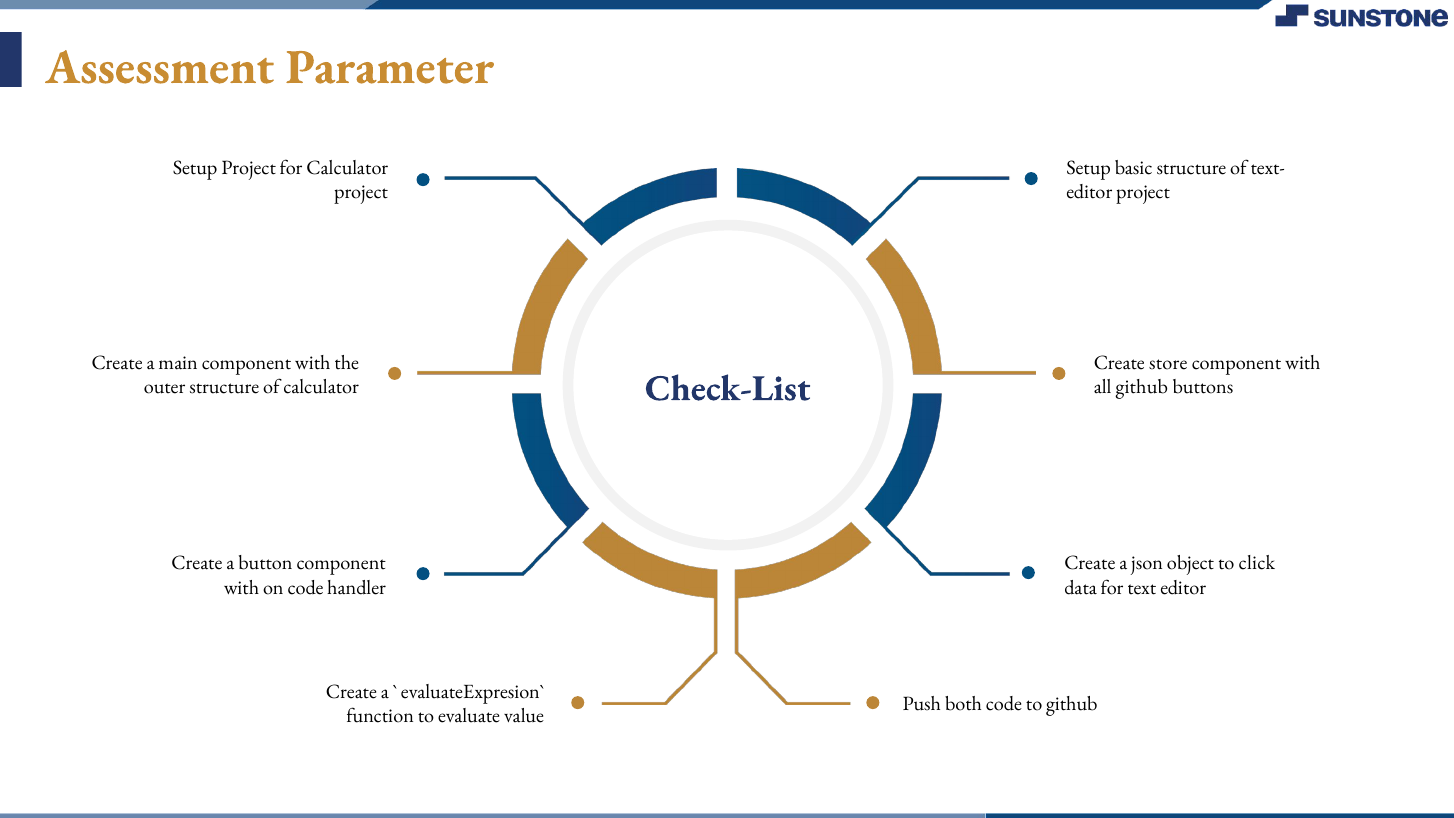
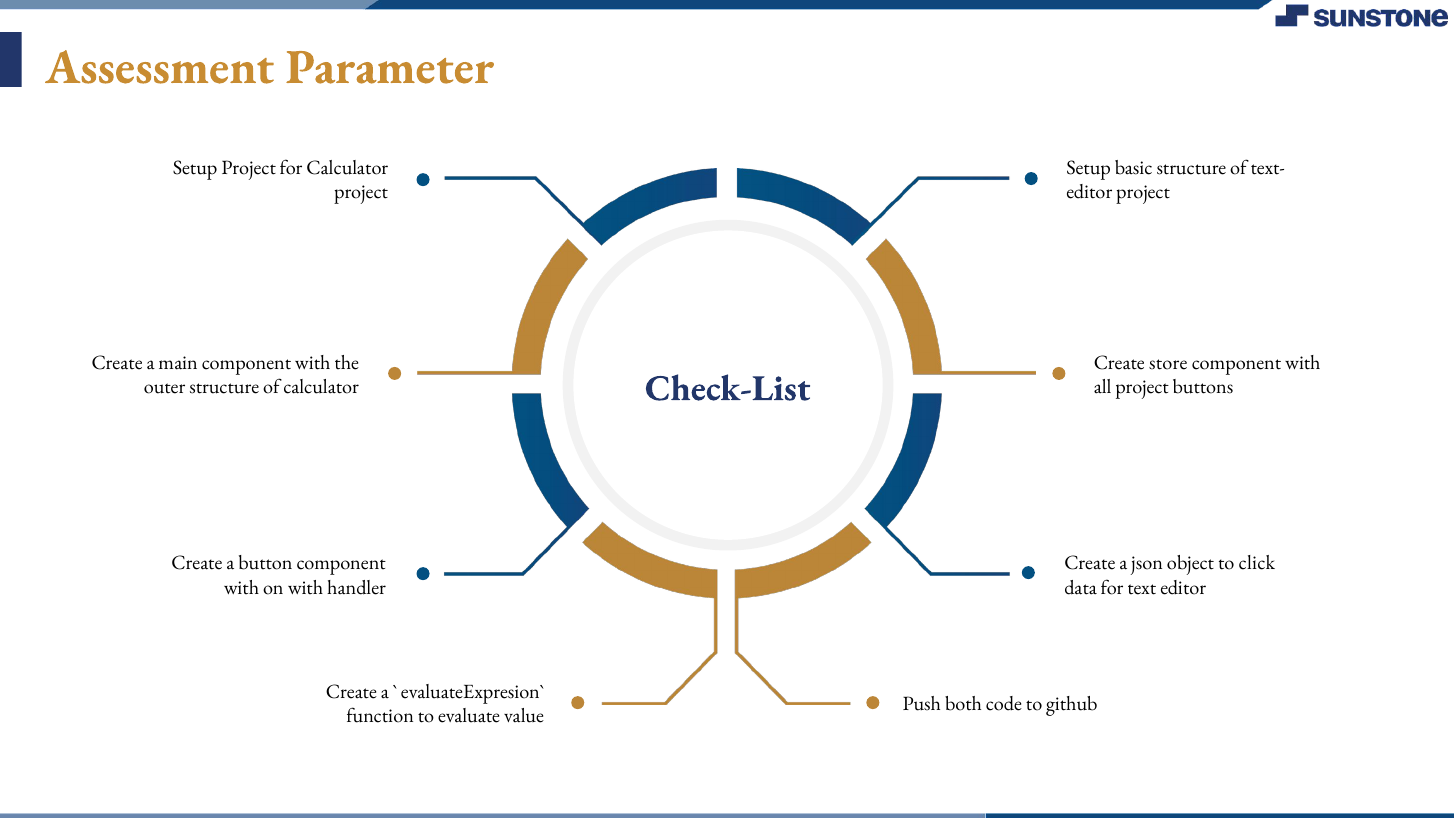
all github: github -> project (1142, 387)
on code: code -> with (305, 587)
